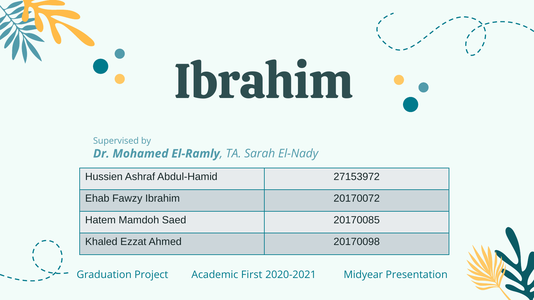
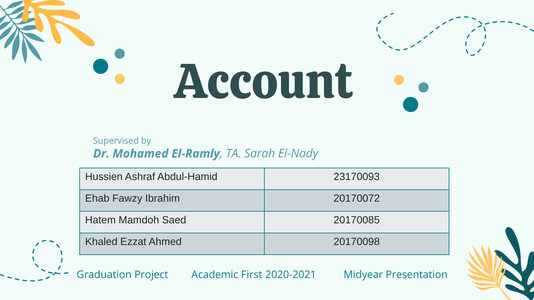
Ibrahim: Ibrahim -> Account (264, 82)
27153972: 27153972 -> 23170093 (357, 177)
